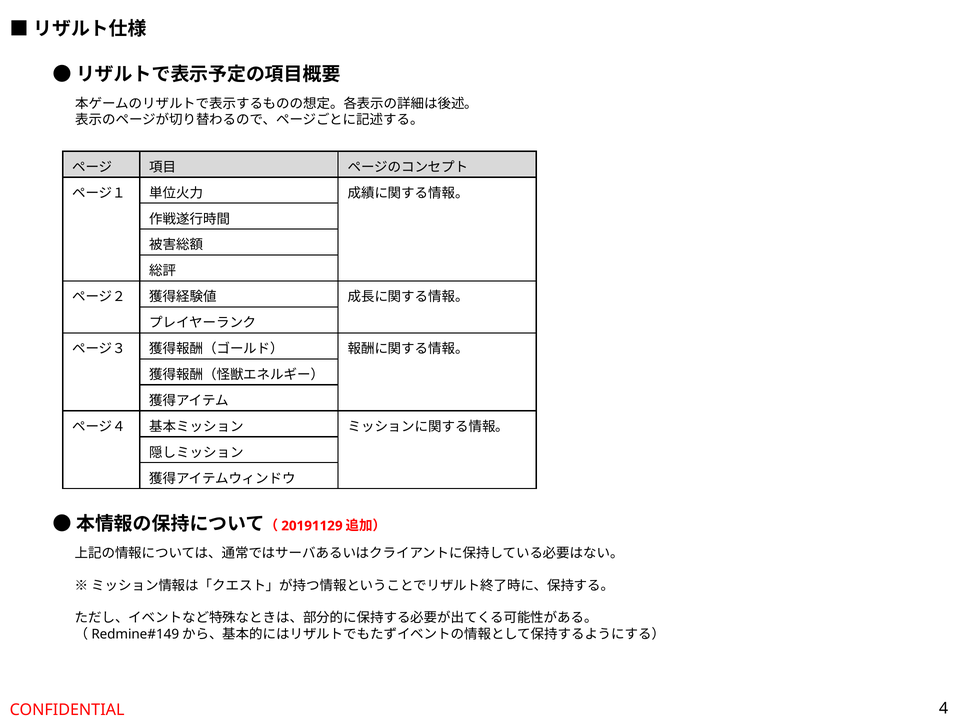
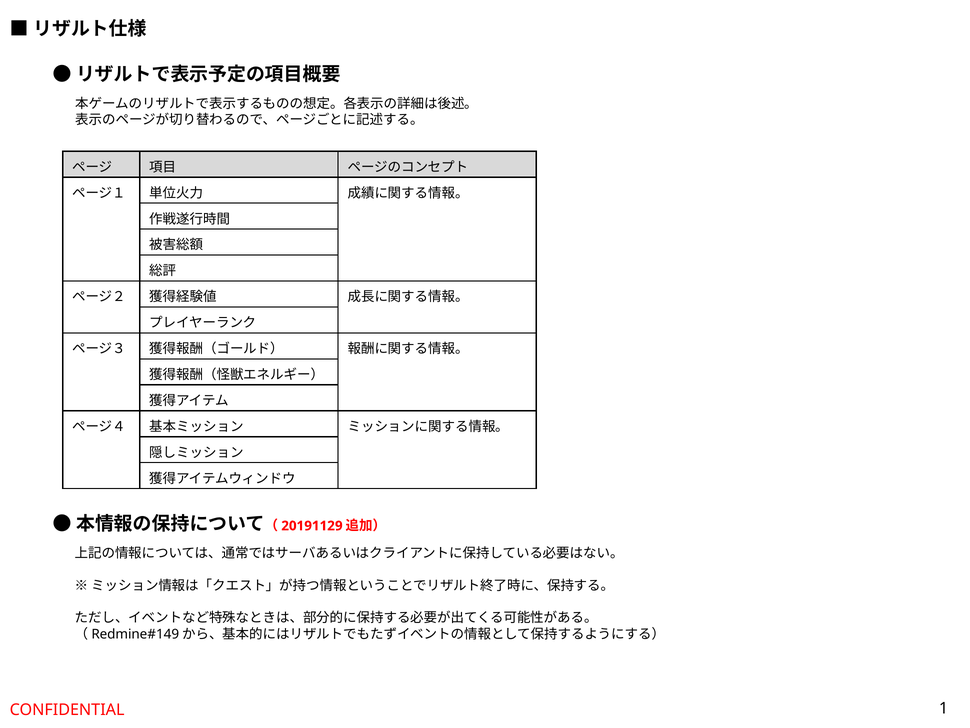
4: 4 -> 1 (944, 708)
